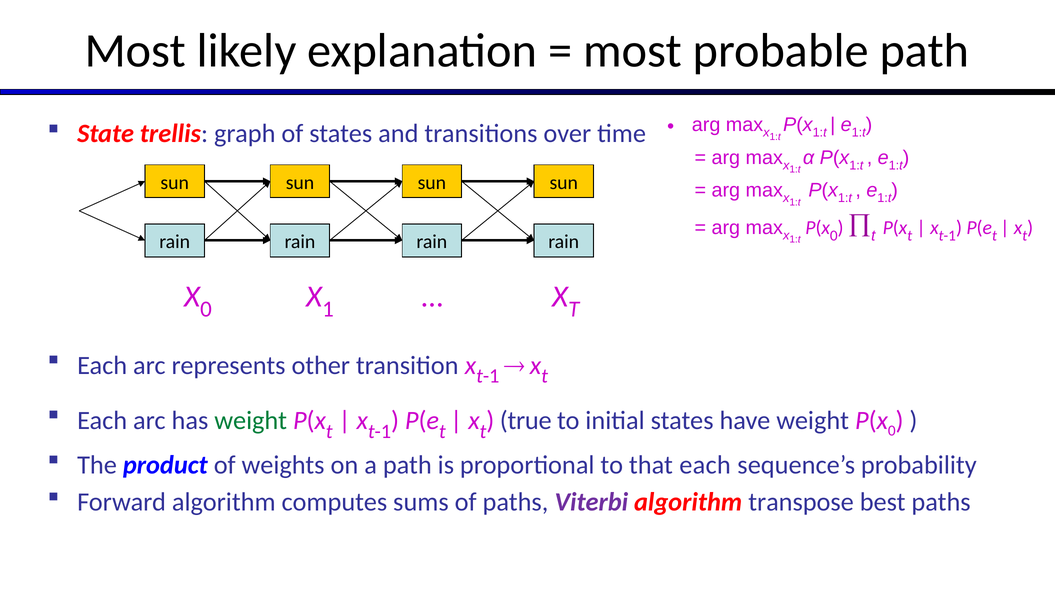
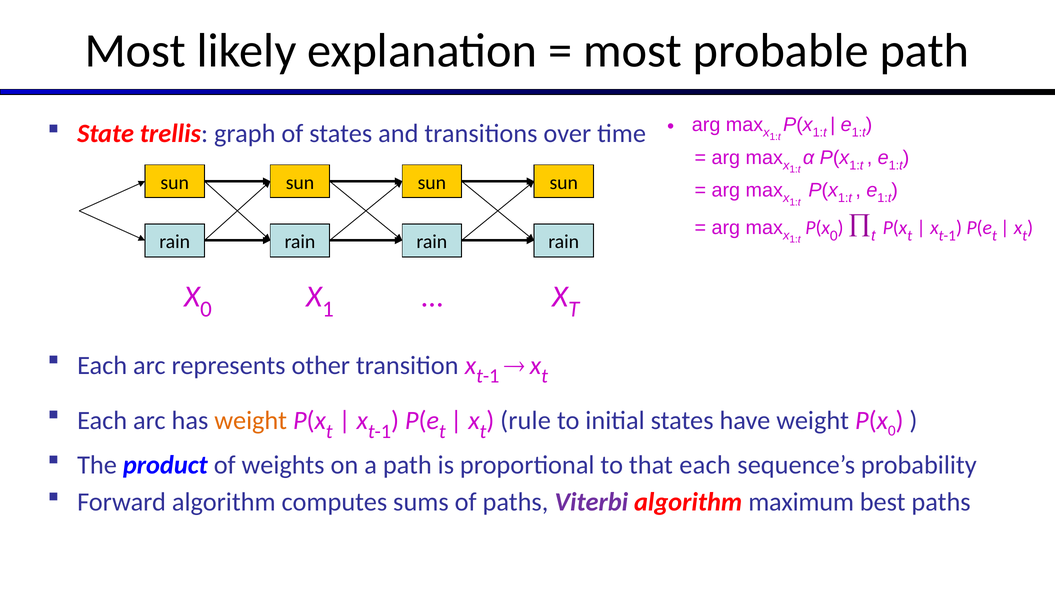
weight colour: green -> orange (251, 421)
true: true -> rule (526, 421)
transpose: transpose -> maximum (801, 502)
